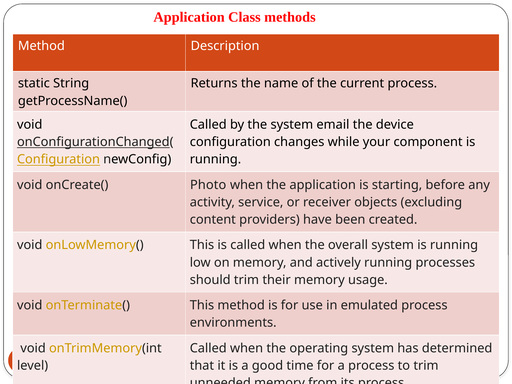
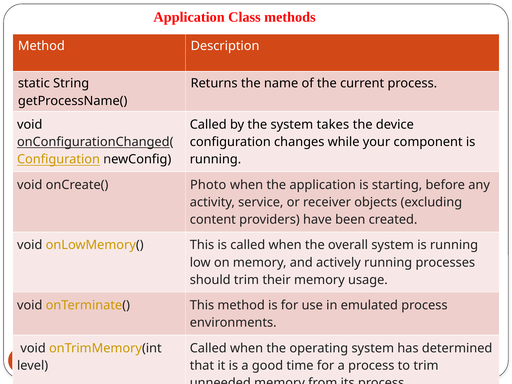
email: email -> takes (333, 125)
